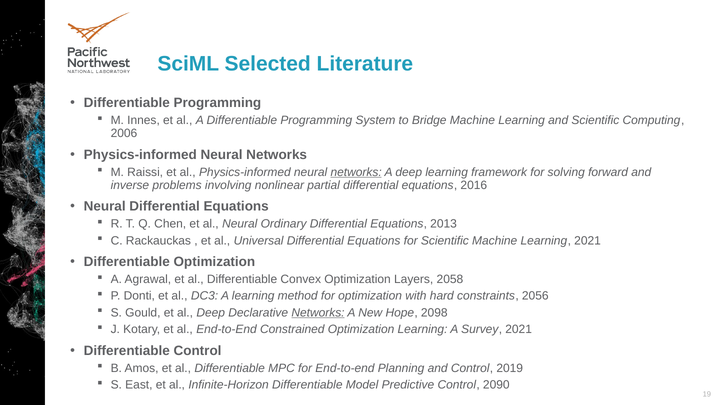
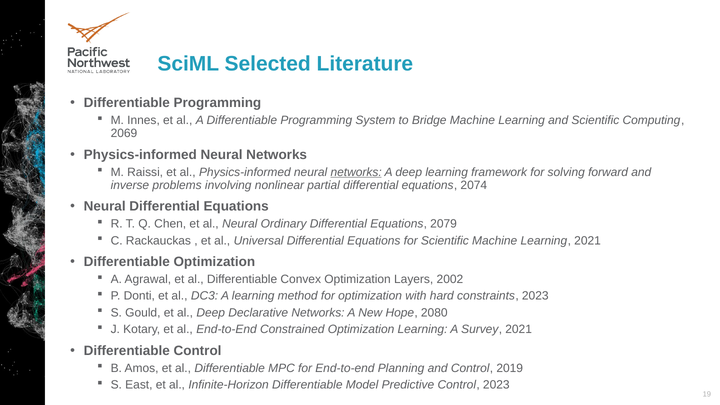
2006: 2006 -> 2069 (124, 133)
2016: 2016 -> 2074 (474, 185)
2013: 2013 -> 2079 (444, 224)
2058: 2058 -> 2002 (450, 279)
constraints 2056: 2056 -> 2023 (535, 296)
Networks underline: present -> none (318, 313)
2098: 2098 -> 2080 (434, 313)
Control 2090: 2090 -> 2023 (496, 385)
